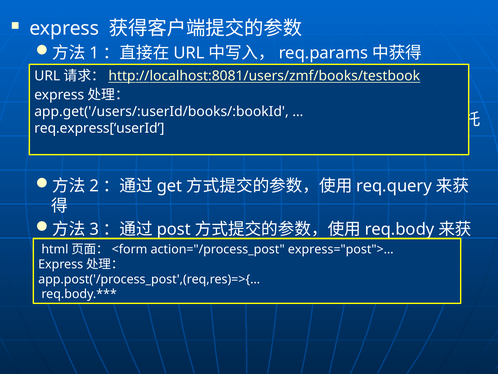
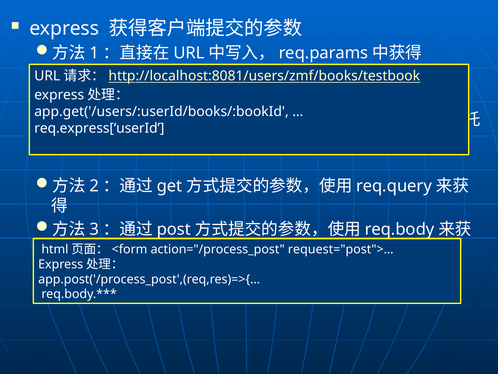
express="post">…: express="post">… -> request="post">… (341, 249)
